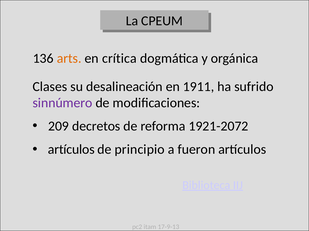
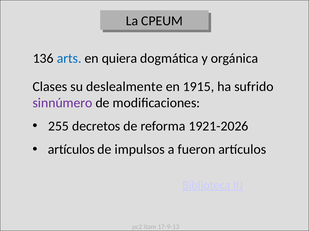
arts colour: orange -> blue (69, 59)
crítica: crítica -> quiera (120, 59)
desalineación: desalineación -> deslealmente (124, 87)
1911: 1911 -> 1915 (199, 87)
209: 209 -> 255 (59, 127)
1921-2072: 1921-2072 -> 1921-2026 (218, 127)
principio: principio -> impulsos (140, 150)
